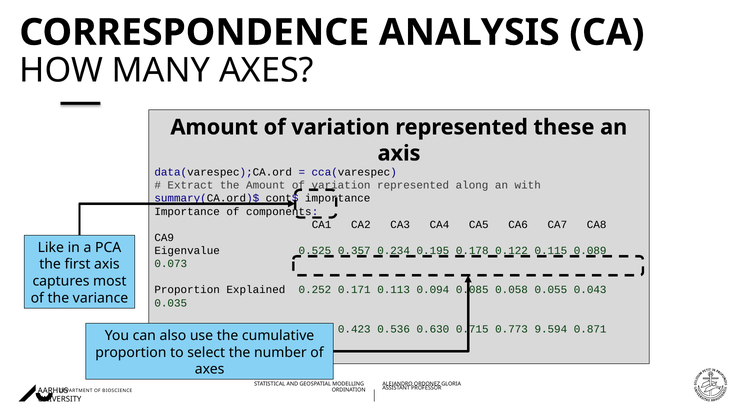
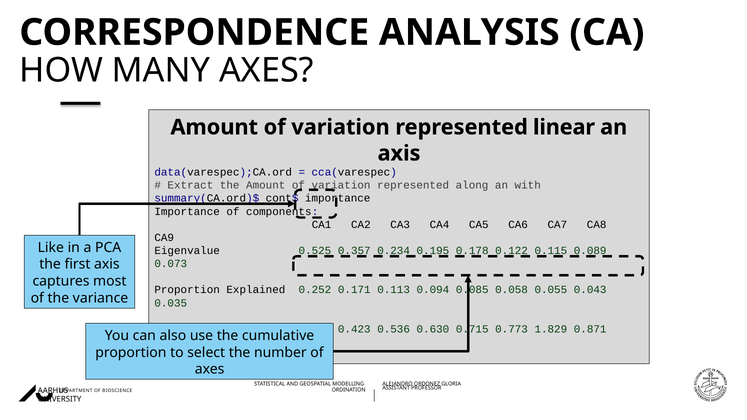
these: these -> linear (564, 127)
9.594: 9.594 -> 1.829 (551, 329)
